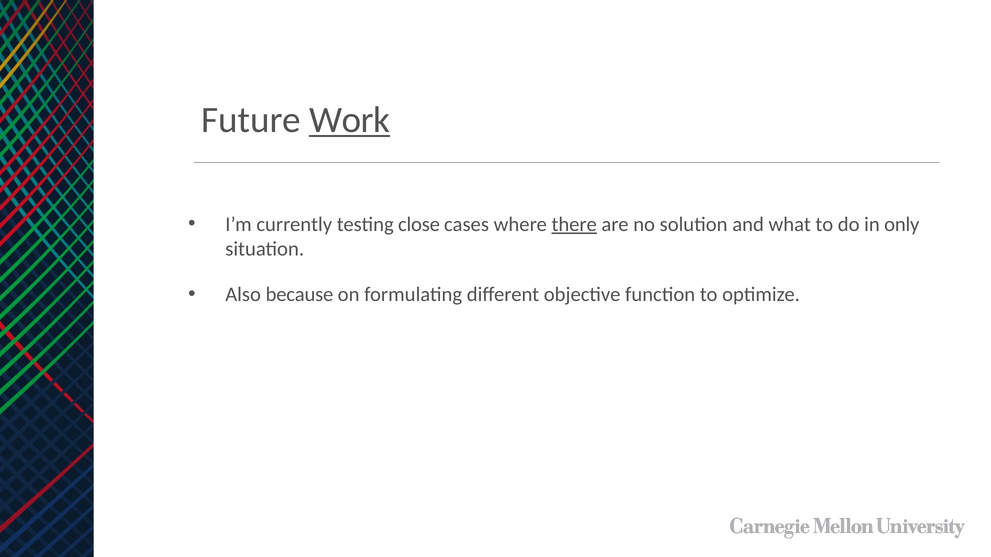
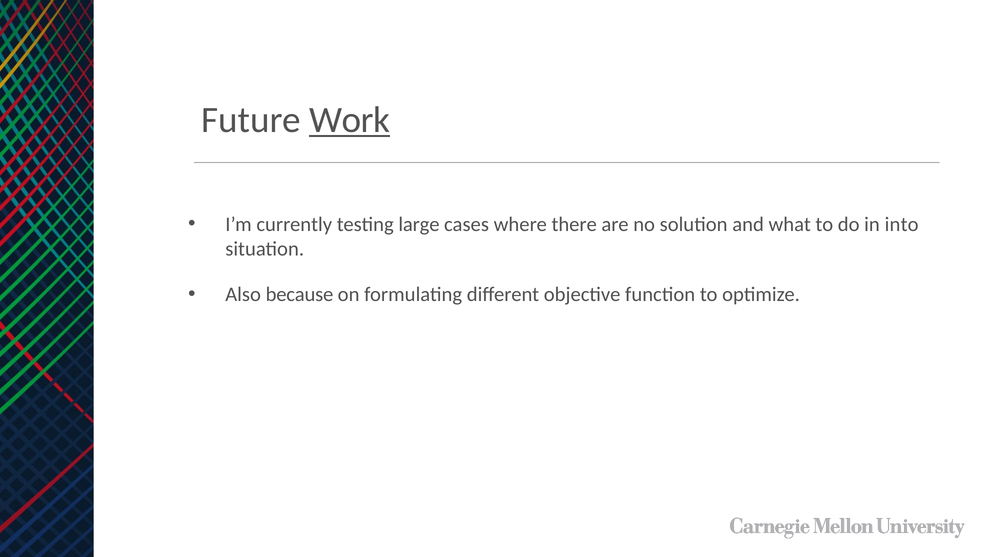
close: close -> large (419, 225)
there underline: present -> none (574, 225)
only: only -> into (902, 225)
